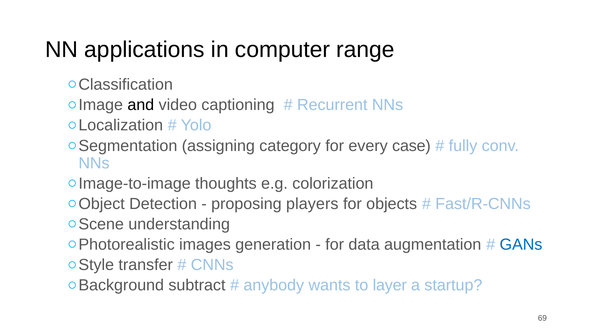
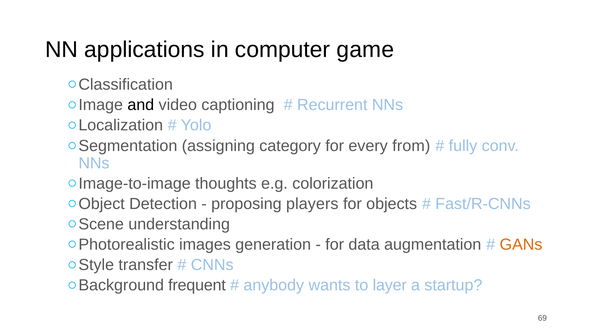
range: range -> game (365, 50)
case: case -> from (411, 146)
GANs colour: blue -> orange (521, 245)
subtract: subtract -> frequent (197, 285)
